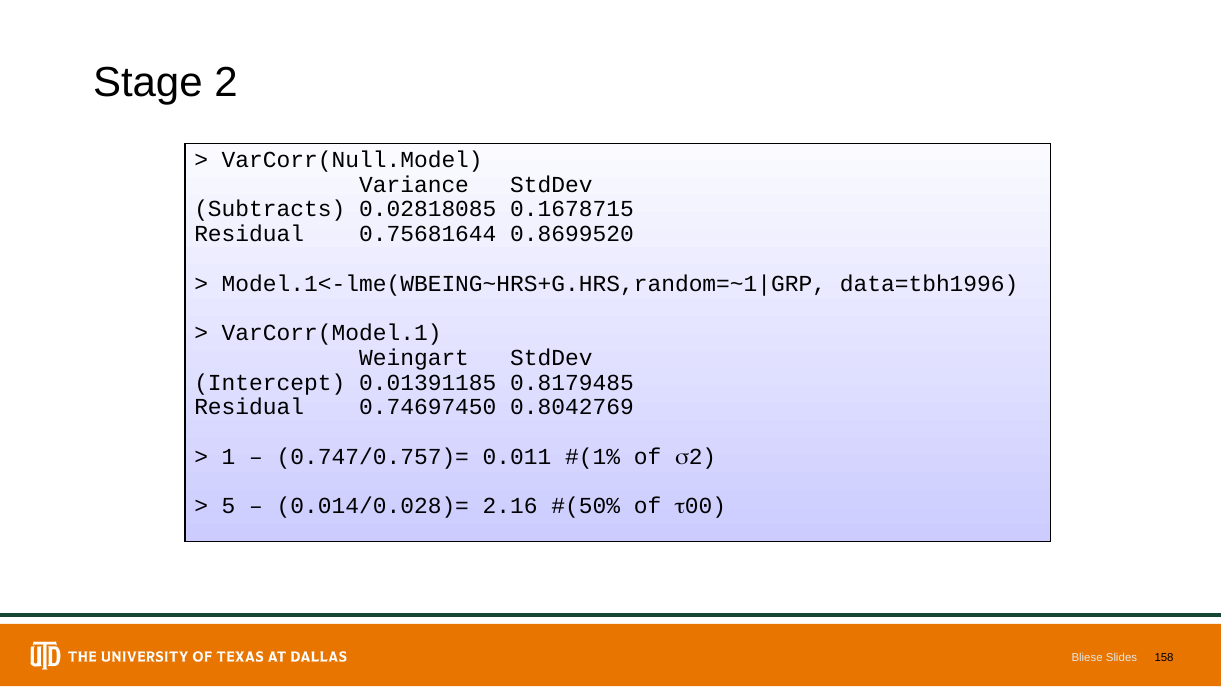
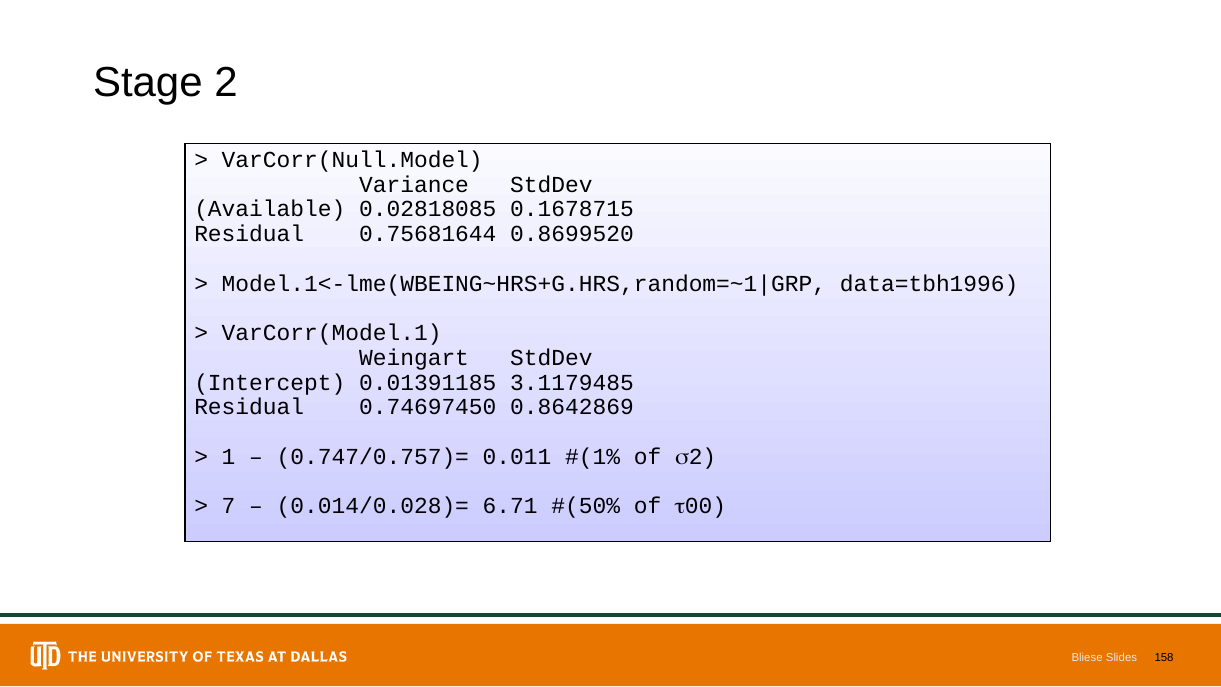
Subtracts: Subtracts -> Available (270, 209)
0.8179485: 0.8179485 -> 3.1179485 (572, 382)
0.8042769: 0.8042769 -> 0.8642869 (572, 407)
5: 5 -> 7 (229, 506)
2.16: 2.16 -> 6.71 (510, 506)
